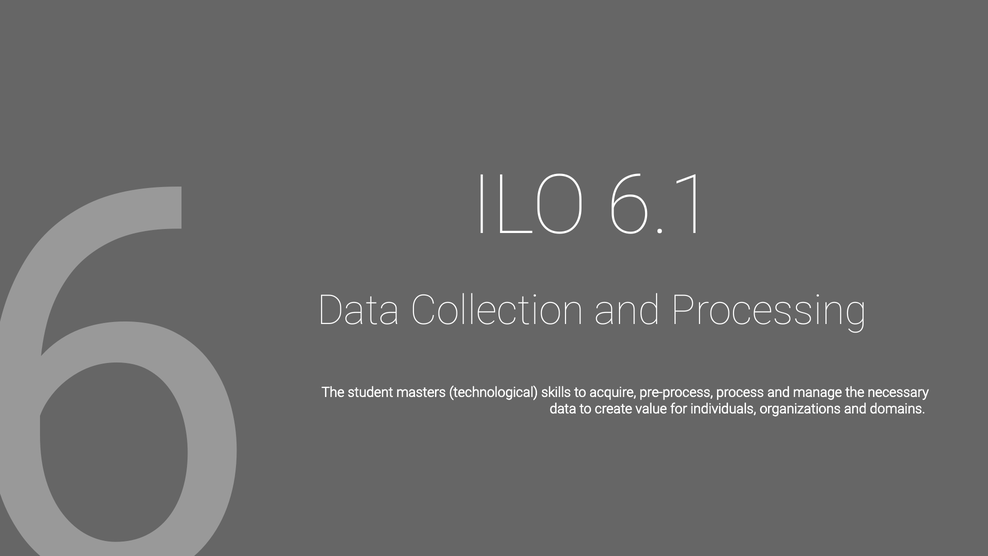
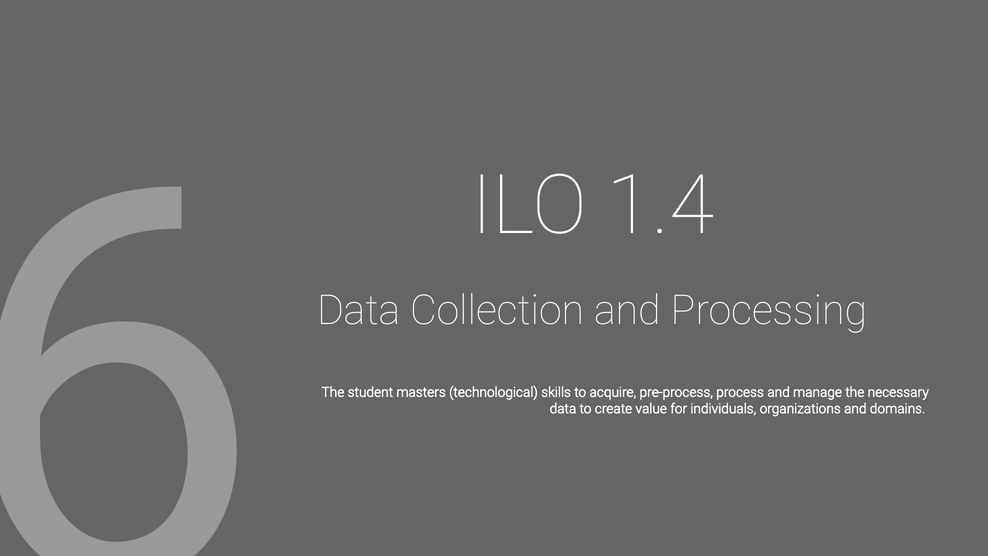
6.1: 6.1 -> 1.4 (661, 206)
